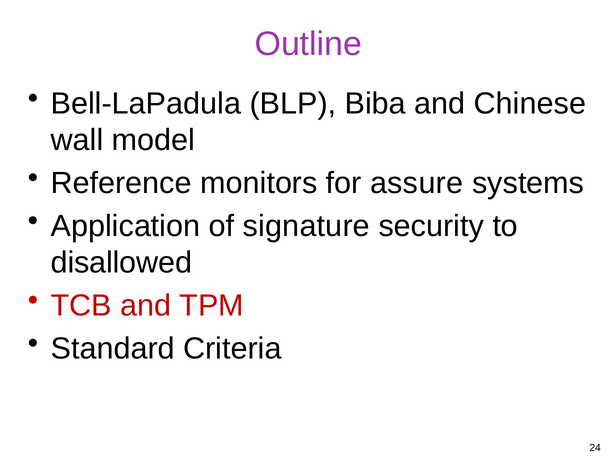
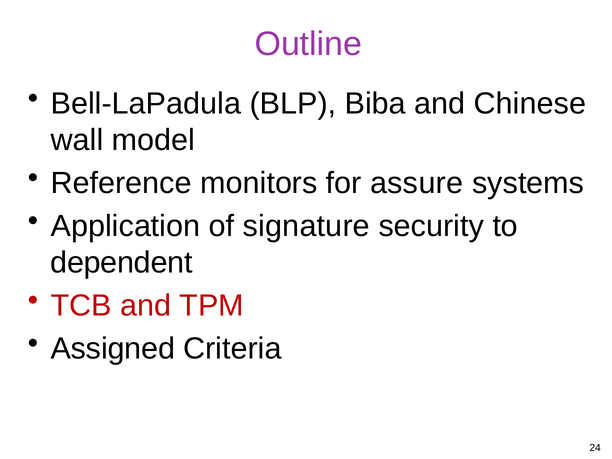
disallowed: disallowed -> dependent (121, 263)
Standard: Standard -> Assigned (113, 348)
